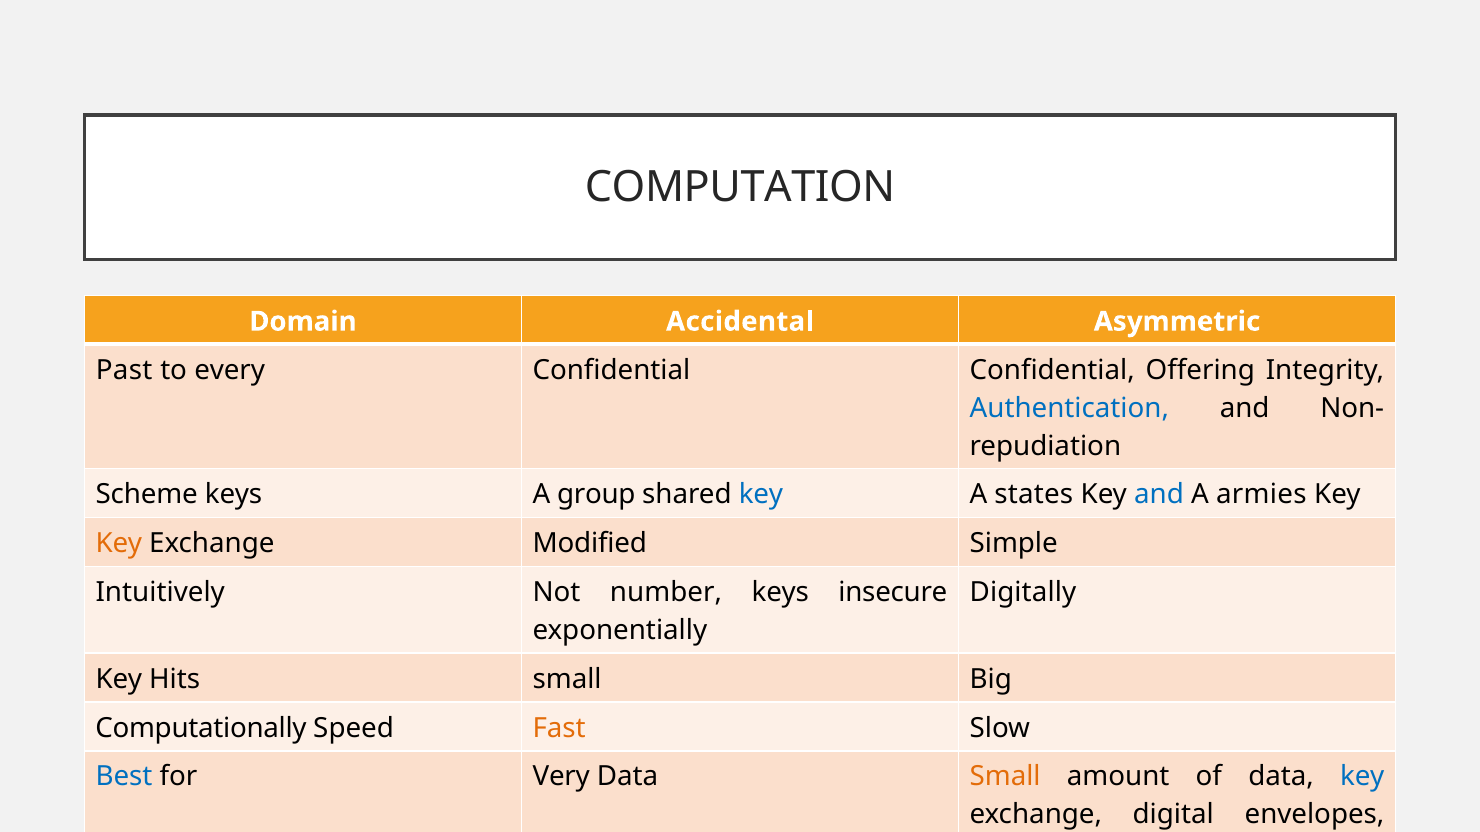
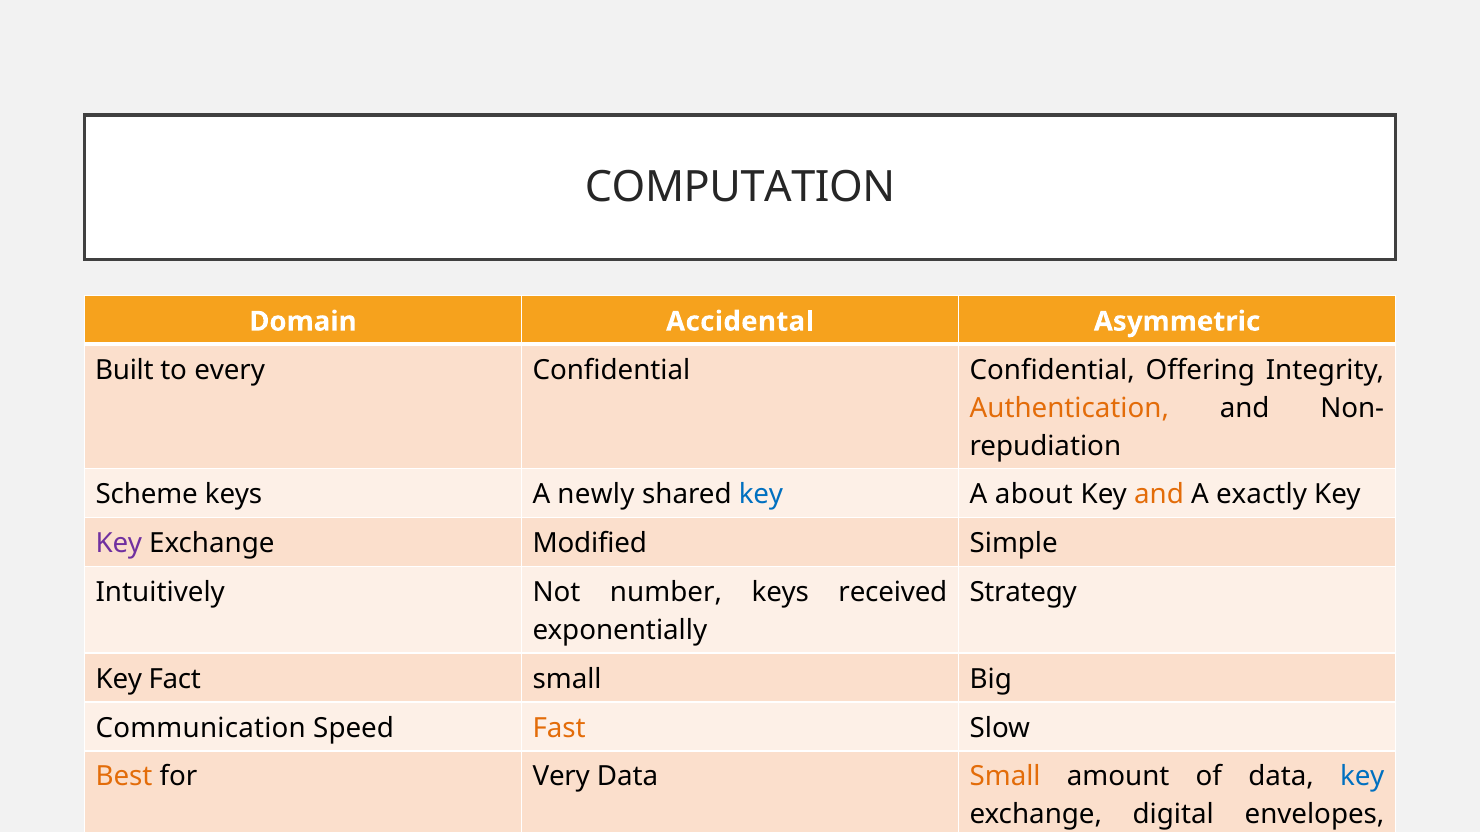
Past: Past -> Built (124, 371)
Authentication colour: blue -> orange (1069, 408)
group: group -> newly (596, 495)
states: states -> about (1034, 495)
and colour: blue -> orange (1159, 495)
armies: armies -> exactly (1261, 495)
Key colour: orange -> purple (119, 544)
insecure: insecure -> received (893, 593)
Digitally: Digitally -> Strategy (1023, 593)
Hits: Hits -> Fact (175, 679)
Computationally: Computationally -> Communication (201, 728)
Best colour: blue -> orange (124, 777)
